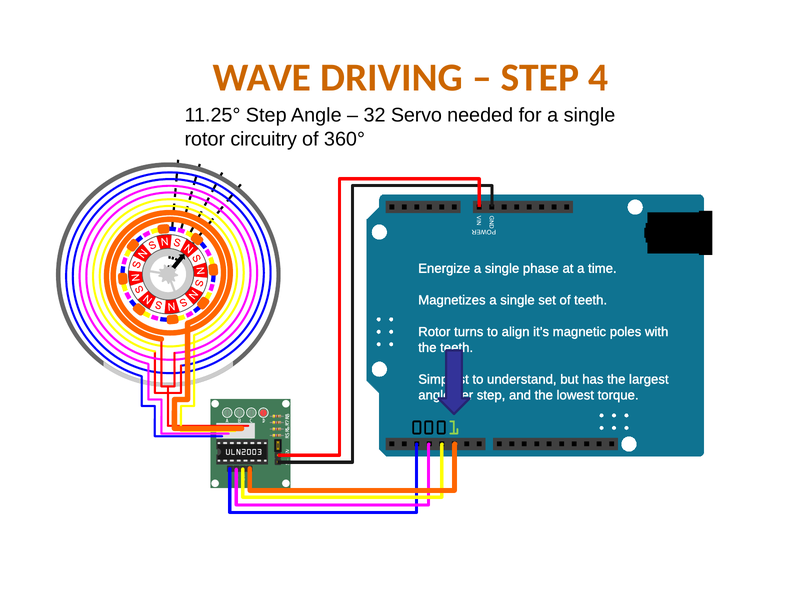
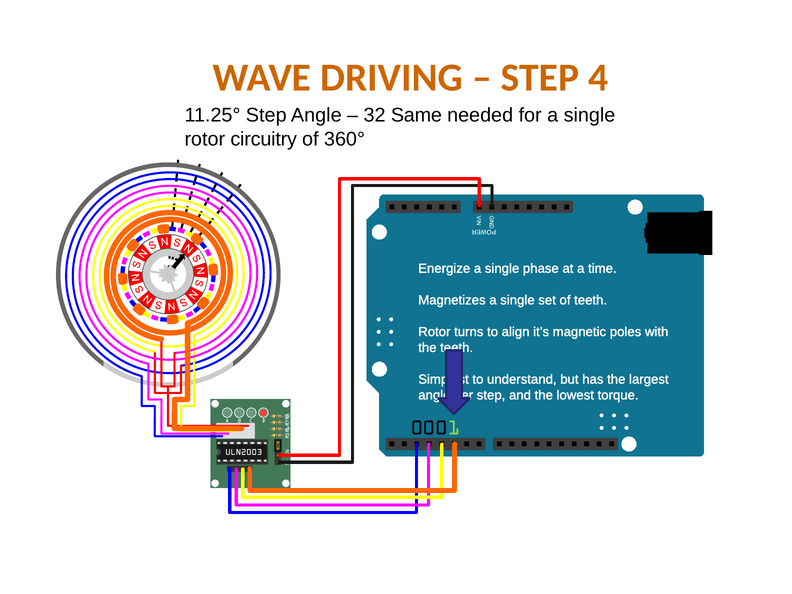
Servo: Servo -> Same (416, 115)
